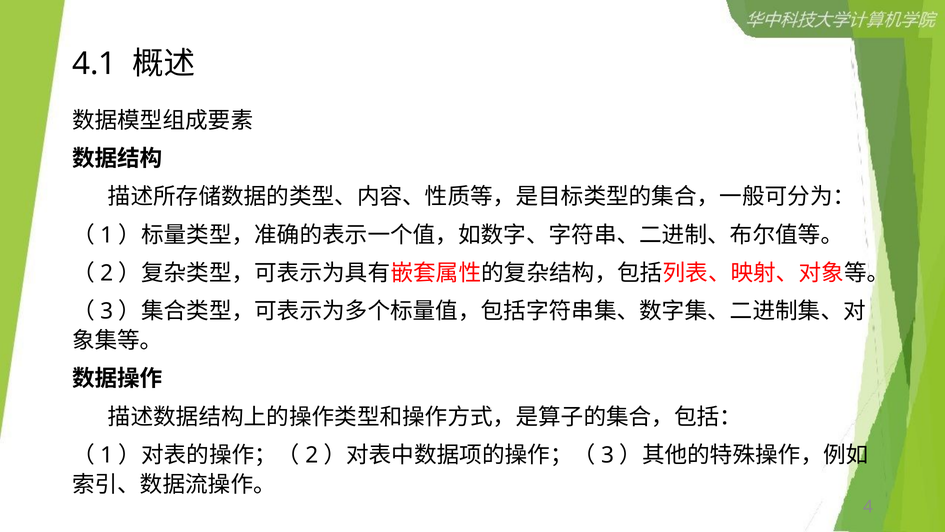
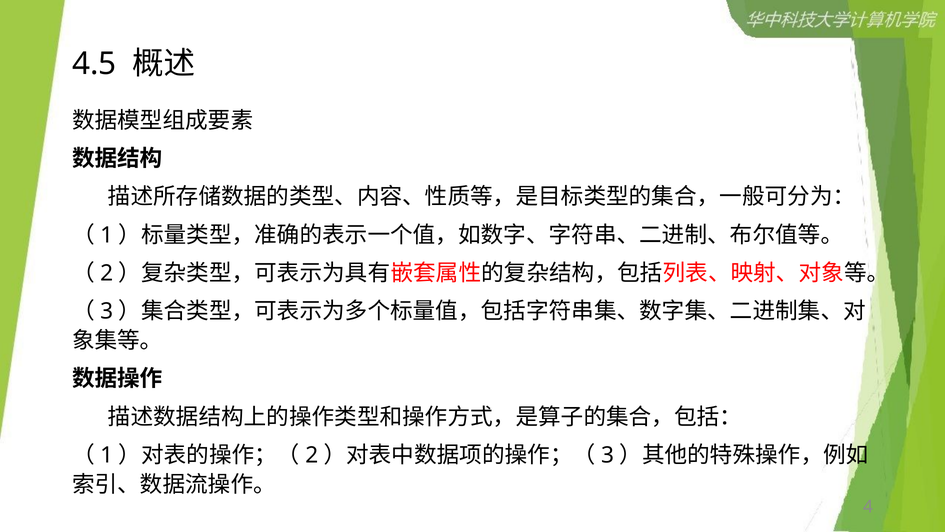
4.1: 4.1 -> 4.5 (94, 64)
